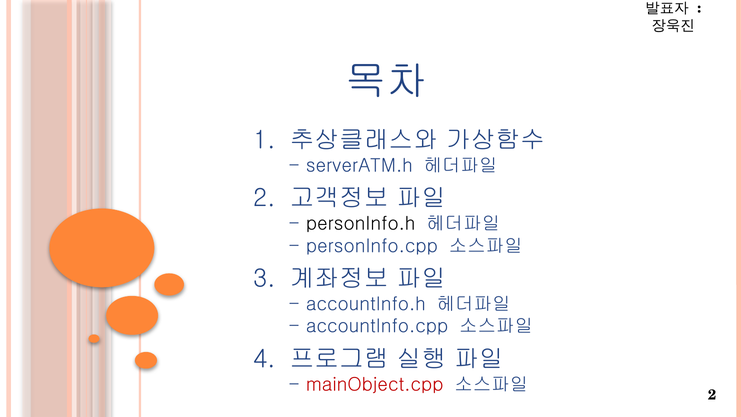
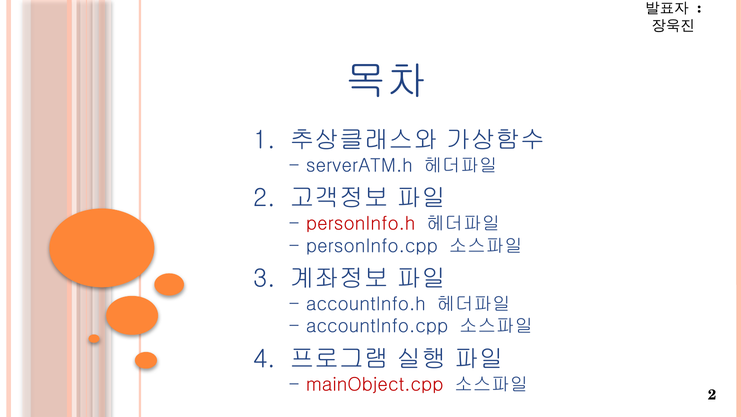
personInfo.h colour: black -> red (361, 224)
